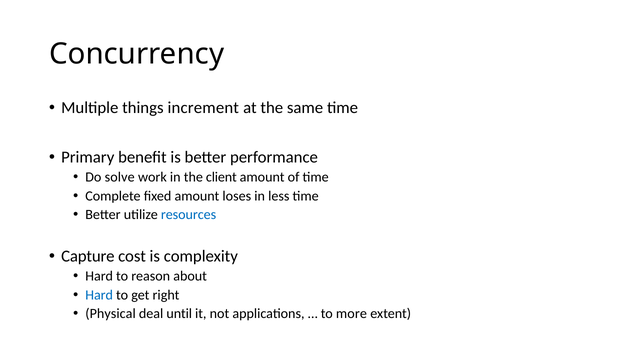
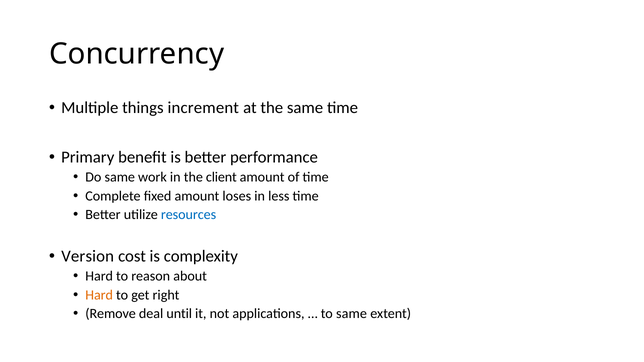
Do solve: solve -> same (120, 177)
Capture: Capture -> Version (88, 256)
Hard colour: blue -> orange (99, 295)
Physical: Physical -> Remove (111, 314)
to more: more -> same (351, 314)
